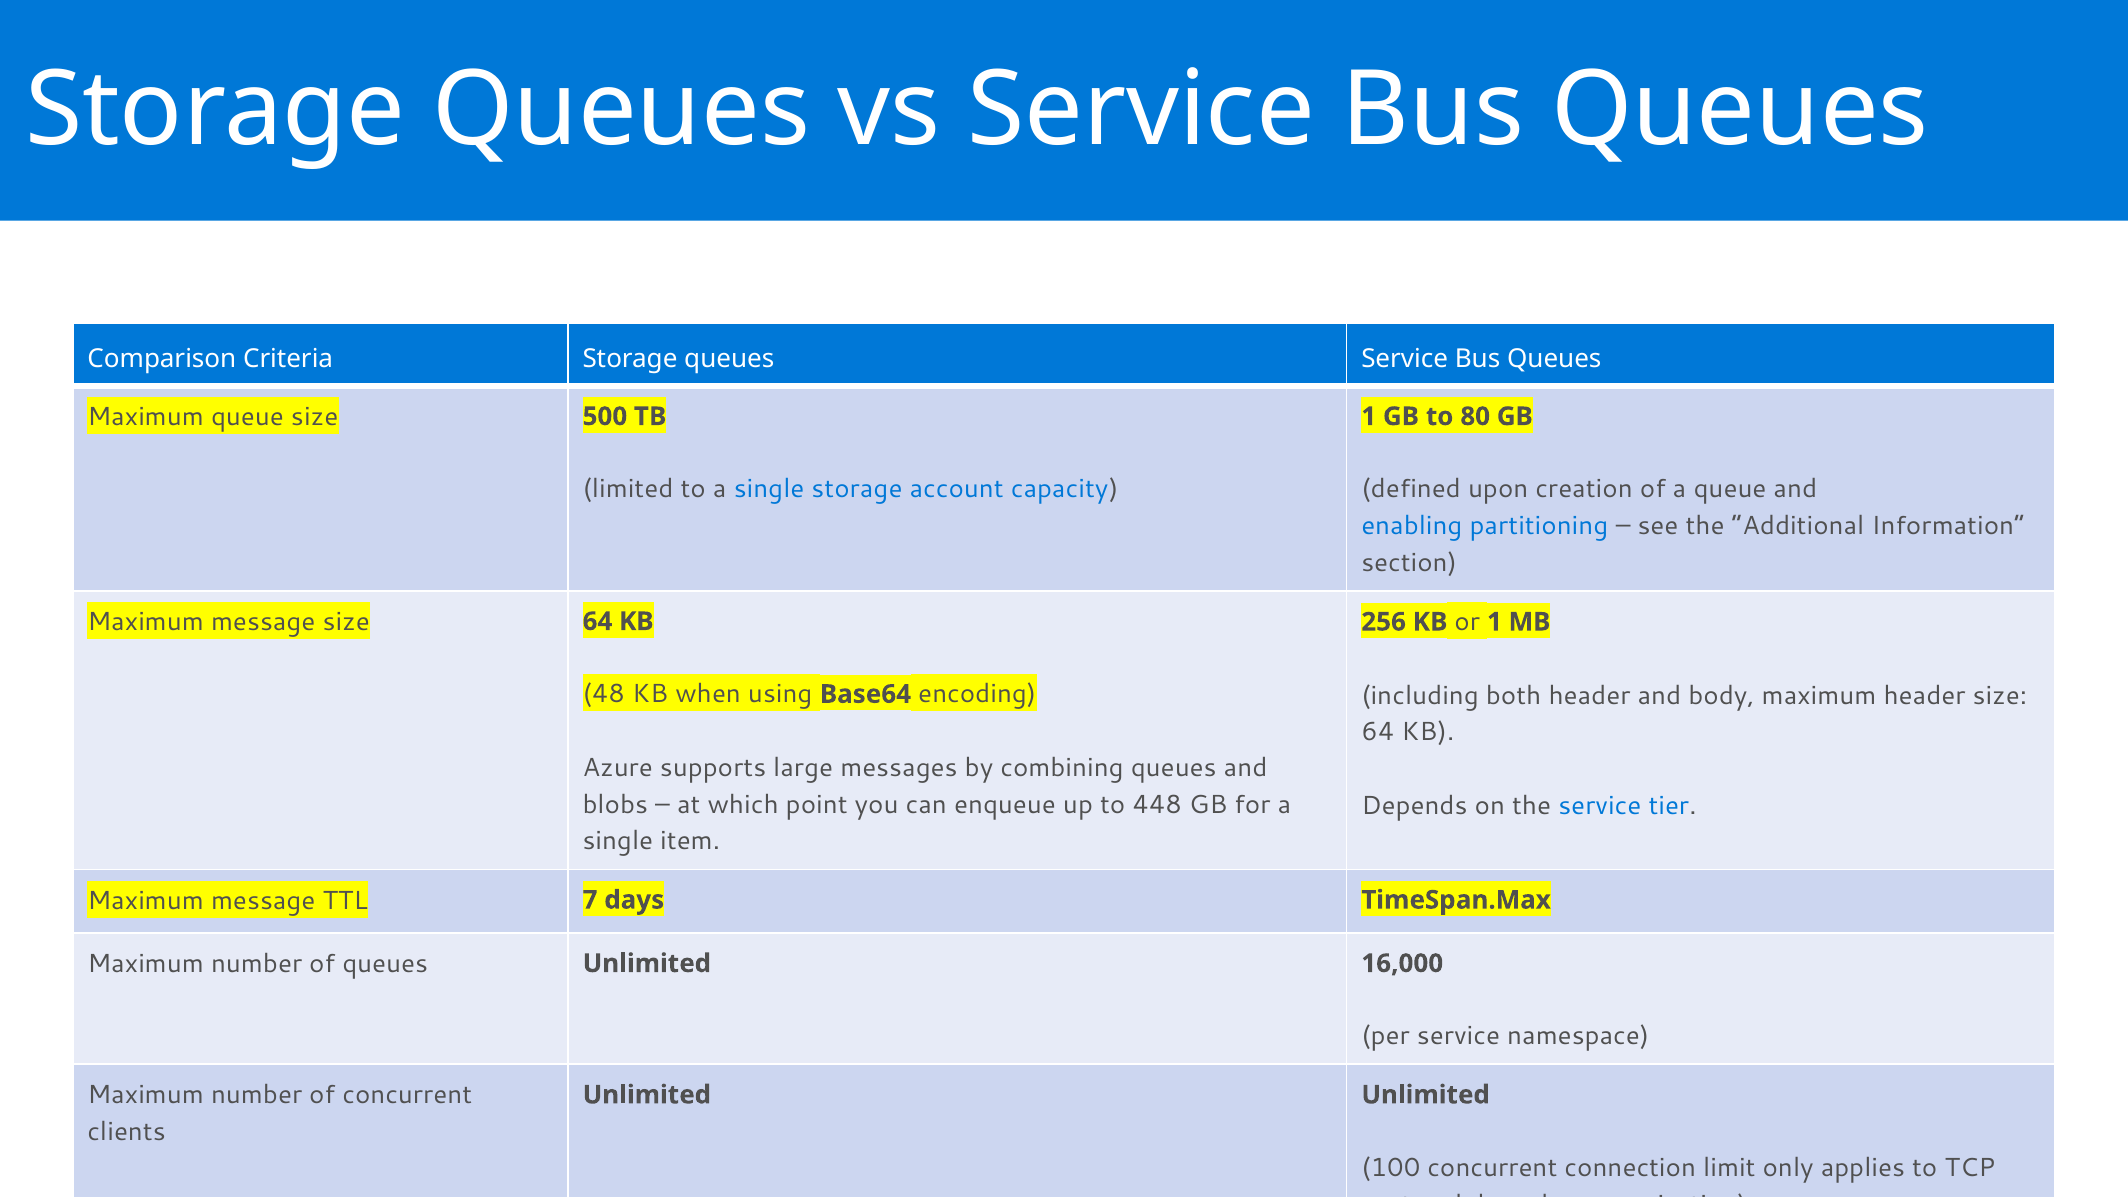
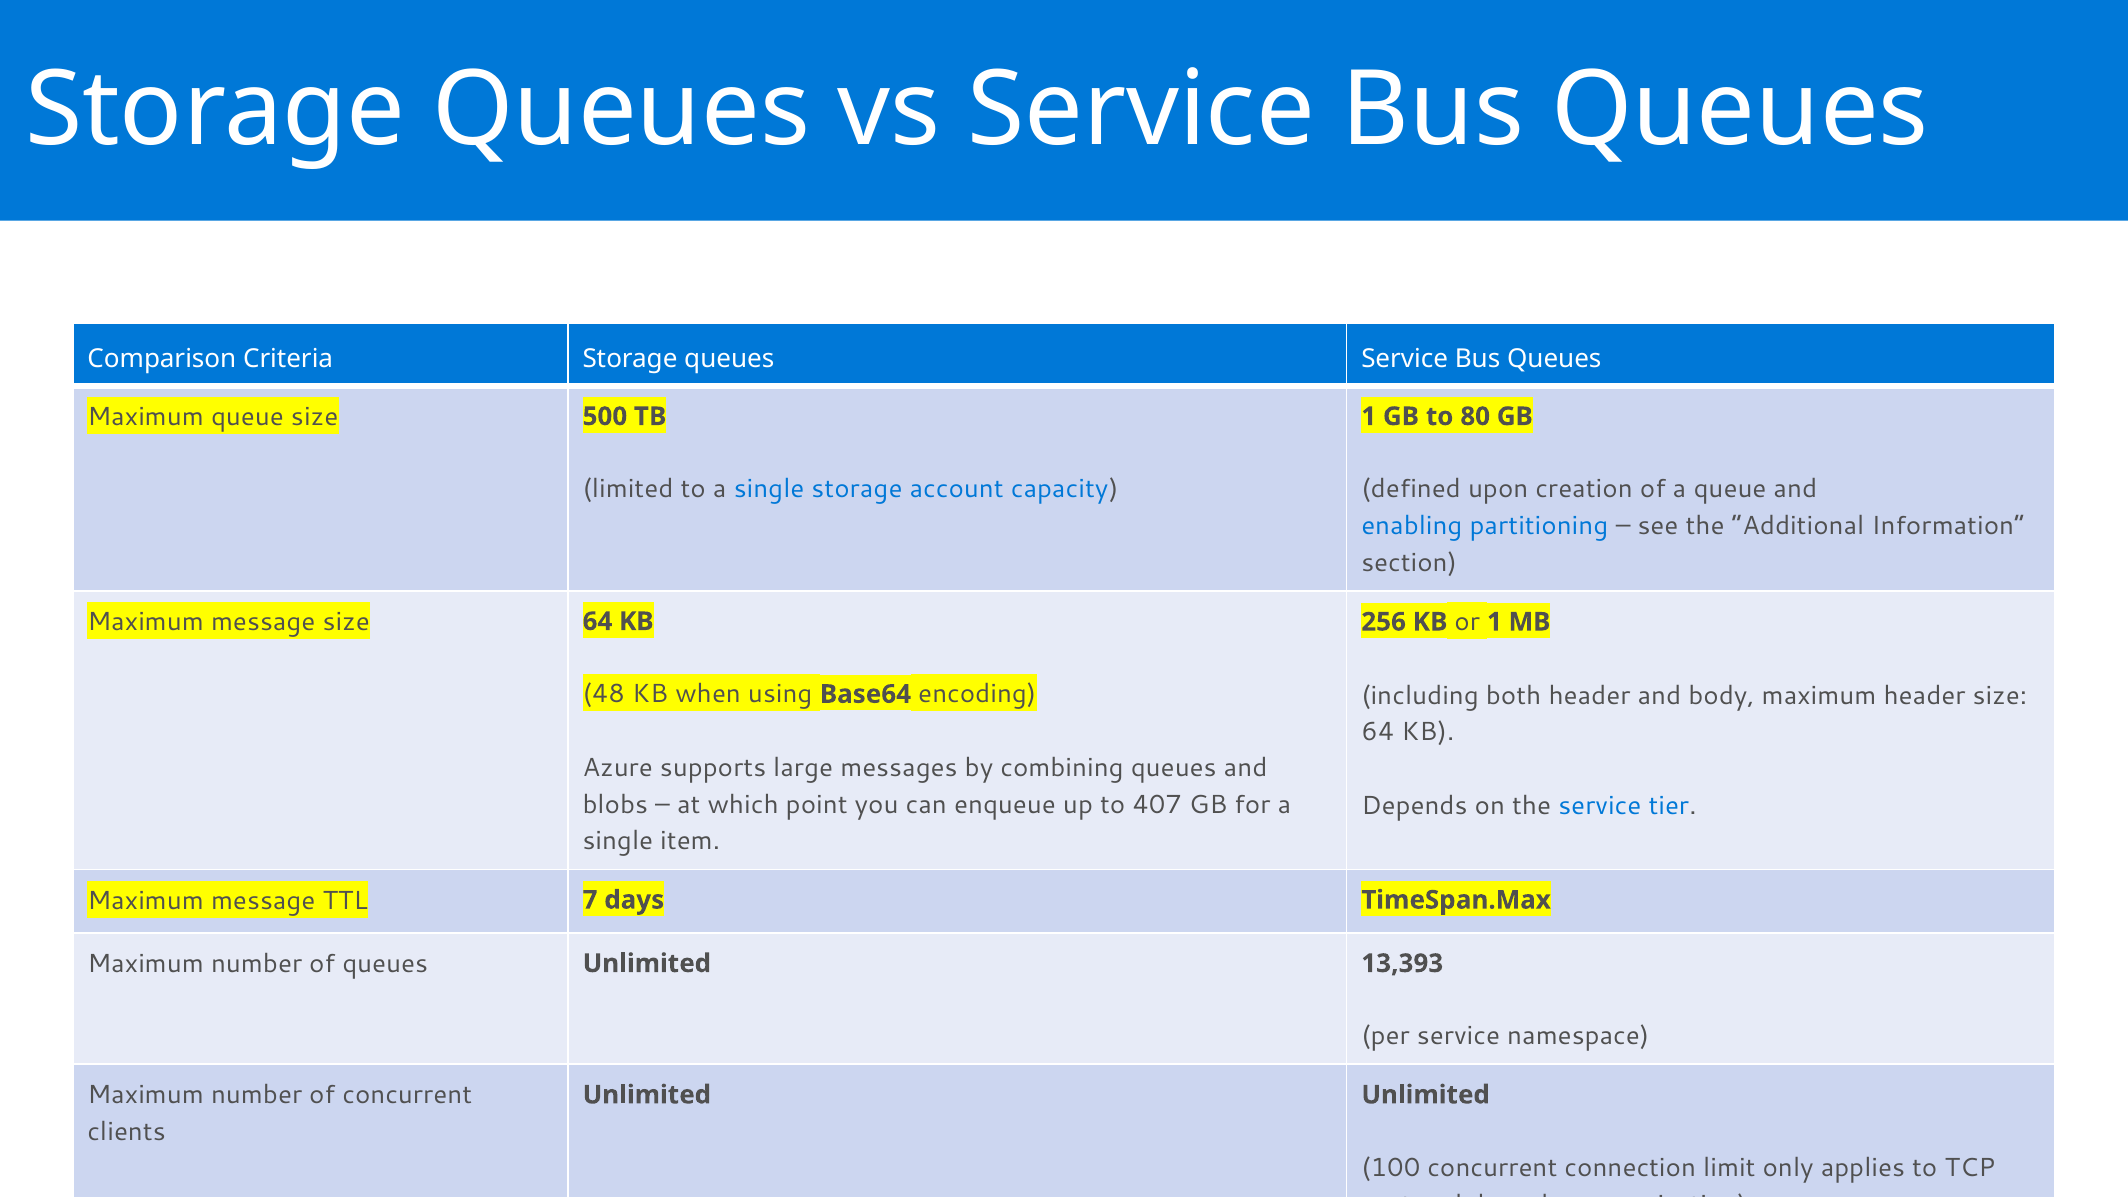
448: 448 -> 407 (1157, 804)
16,000: 16,000 -> 13,393 (1402, 963)
